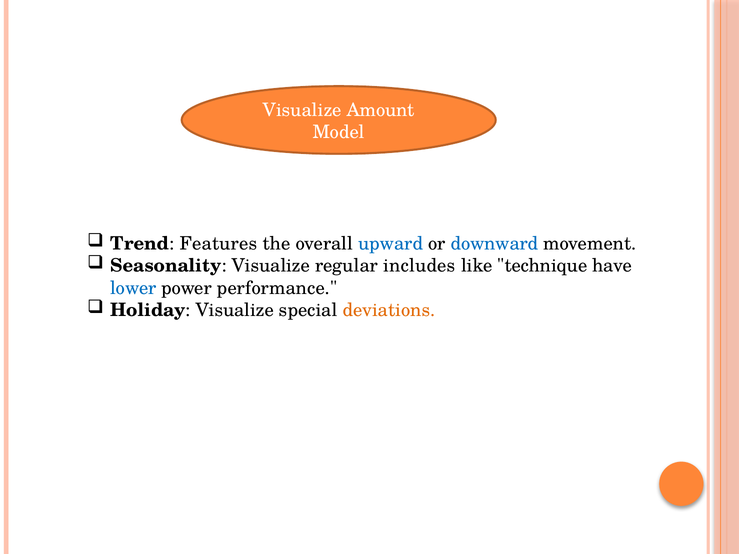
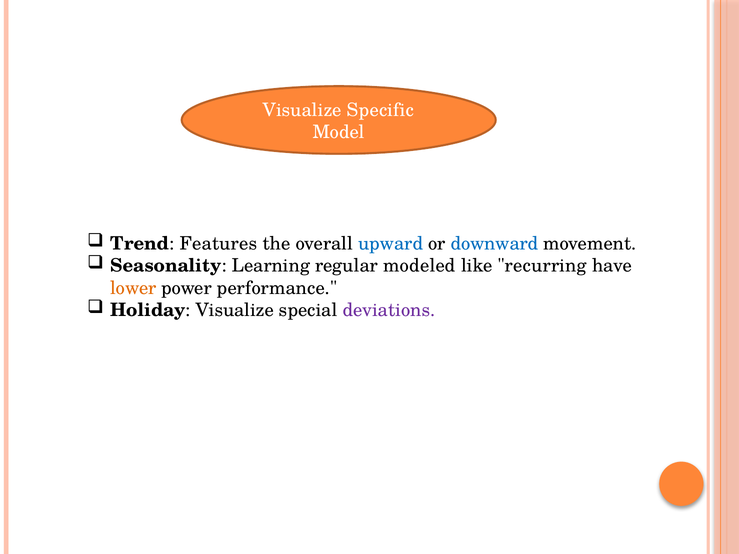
Amount: Amount -> Specific (380, 110)
Seasonality Visualize: Visualize -> Learning (271, 266)
includes: includes -> modeled (419, 266)
technique: technique -> recurring (542, 266)
lower colour: blue -> orange (133, 288)
deviations colour: orange -> purple (389, 310)
